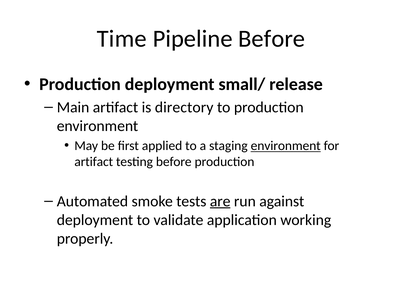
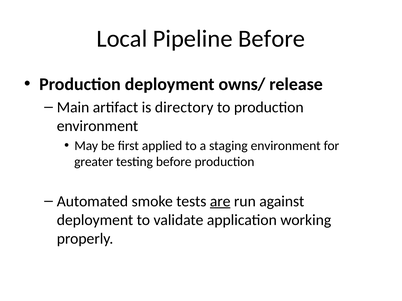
Time: Time -> Local (122, 39)
small/: small/ -> owns/ (242, 84)
environment underline: present -> none (286, 146)
artifact: artifact -> greater (94, 162)
